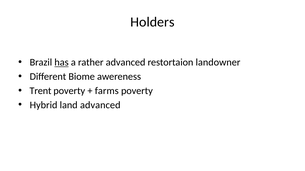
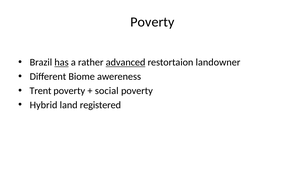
Holders: Holders -> Poverty (152, 22)
advanced underline: none -> present (126, 63)
farms: farms -> social (107, 91)
land advanced: advanced -> registered (100, 105)
